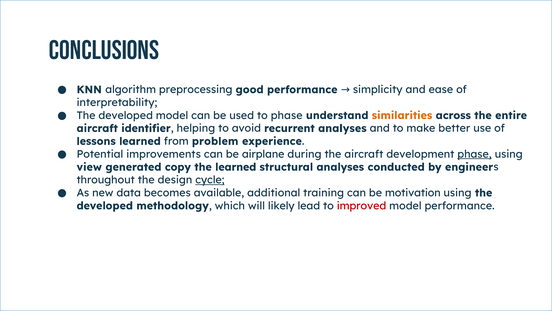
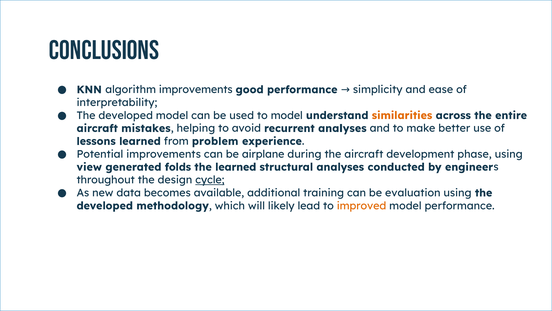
algorithm preprocessing: preprocessing -> improvements (196, 90)
to phase: phase -> model (287, 115)
identifier: identifier -> mistakes (146, 128)
phase underline: present -> none (475, 154)
copy: copy -> folds (178, 167)
motivation: motivation -> evaluation (413, 193)
improved colour: red -> orange (362, 206)
